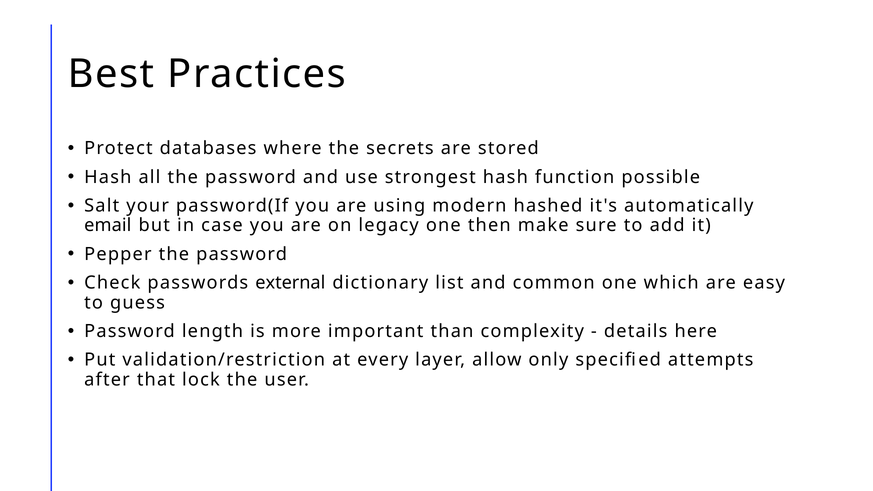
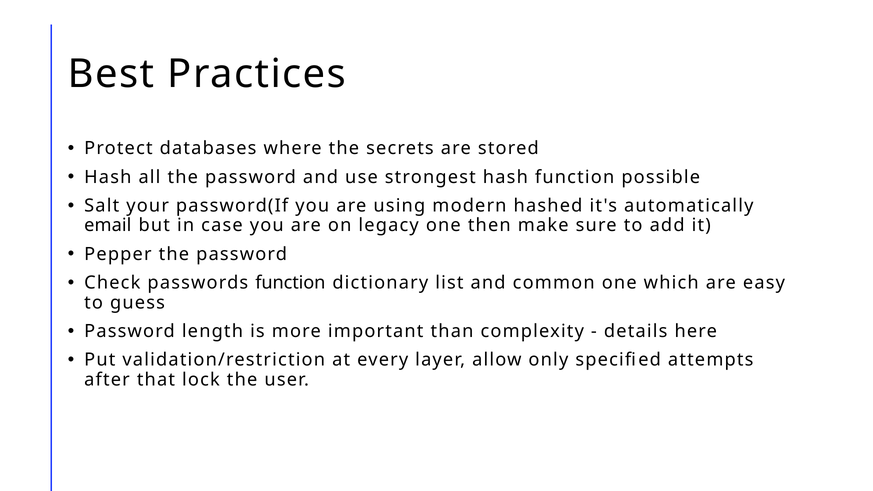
passwords external: external -> function (290, 283)
